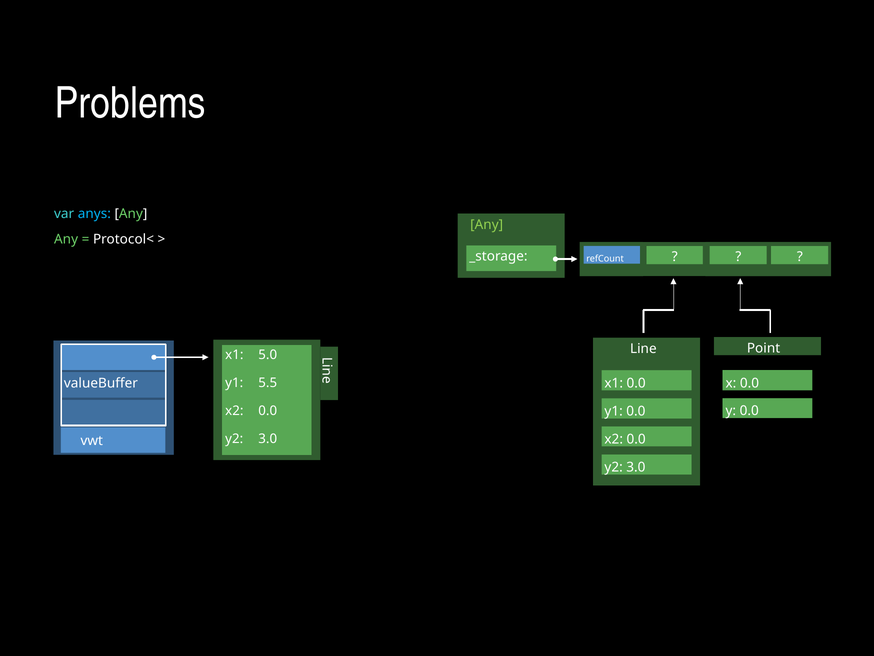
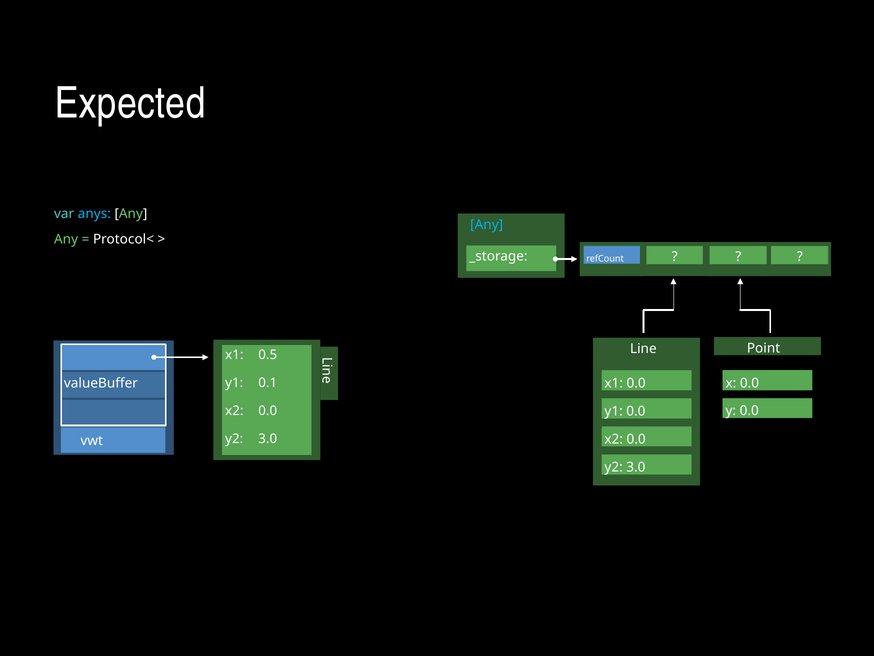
Problems: Problems -> Expected (130, 103)
Any colour: light green -> light blue (487, 224)
5.0: 5.0 -> 0.5 (268, 354)
5.5: 5.5 -> 0.1 (268, 383)
